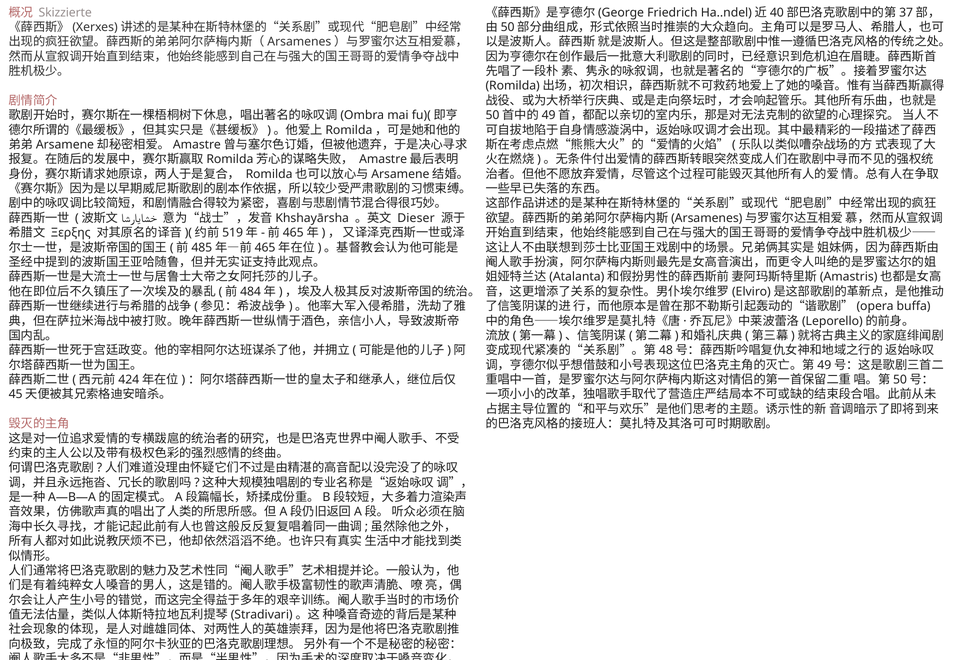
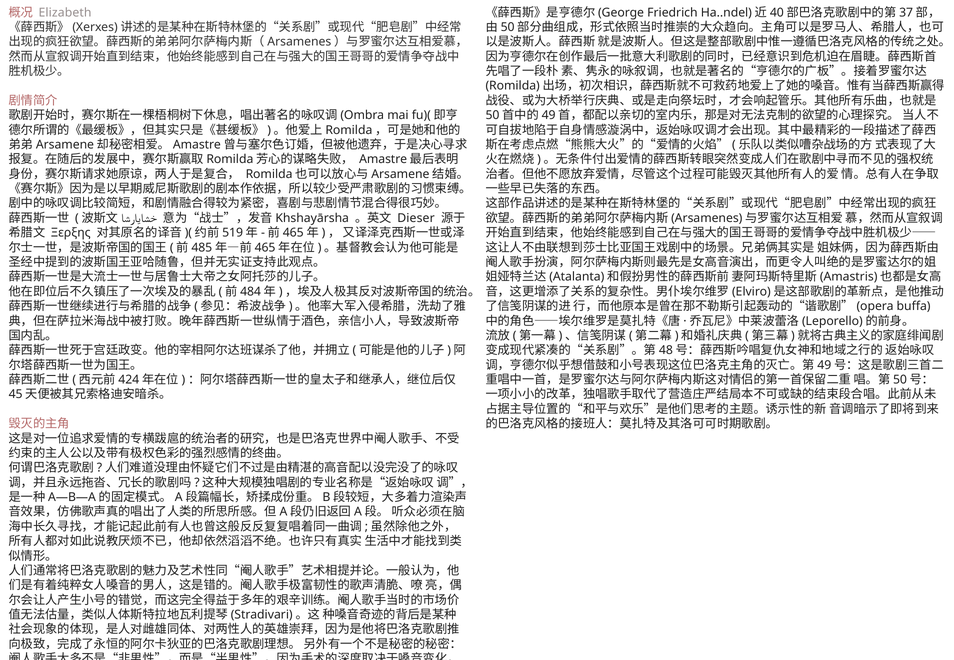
Skizzierte: Skizzierte -> Elizabeth (65, 12)
